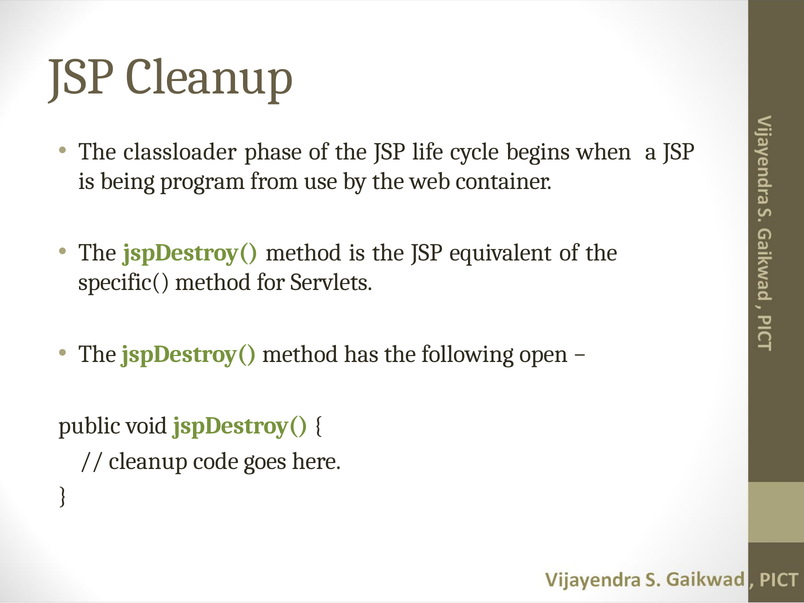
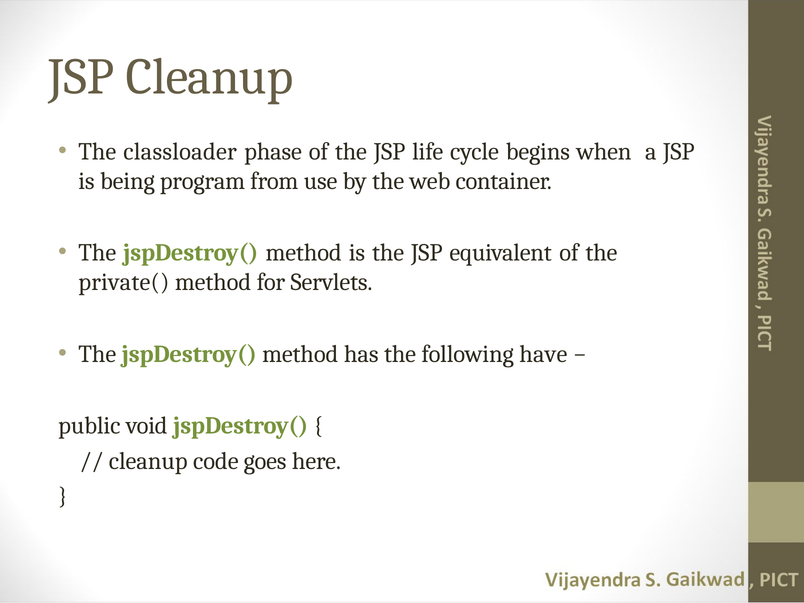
specific(: specific( -> private( (124, 282)
open: open -> have (543, 354)
